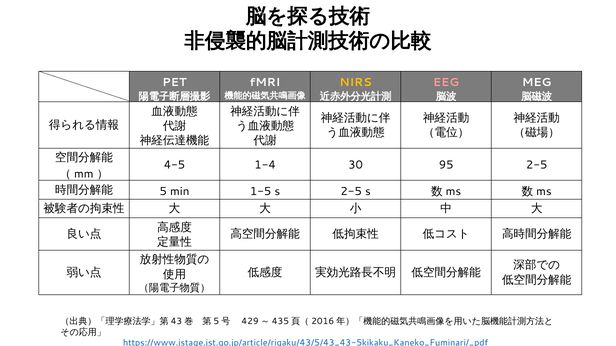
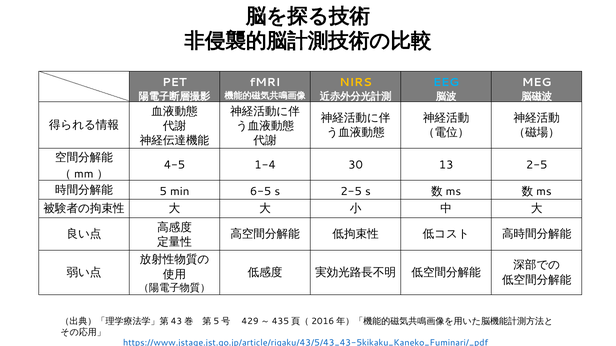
EEG colour: pink -> light blue (446, 82)
95: 95 -> 13 (446, 165)
1-5: 1-5 -> 6-5 (261, 192)
